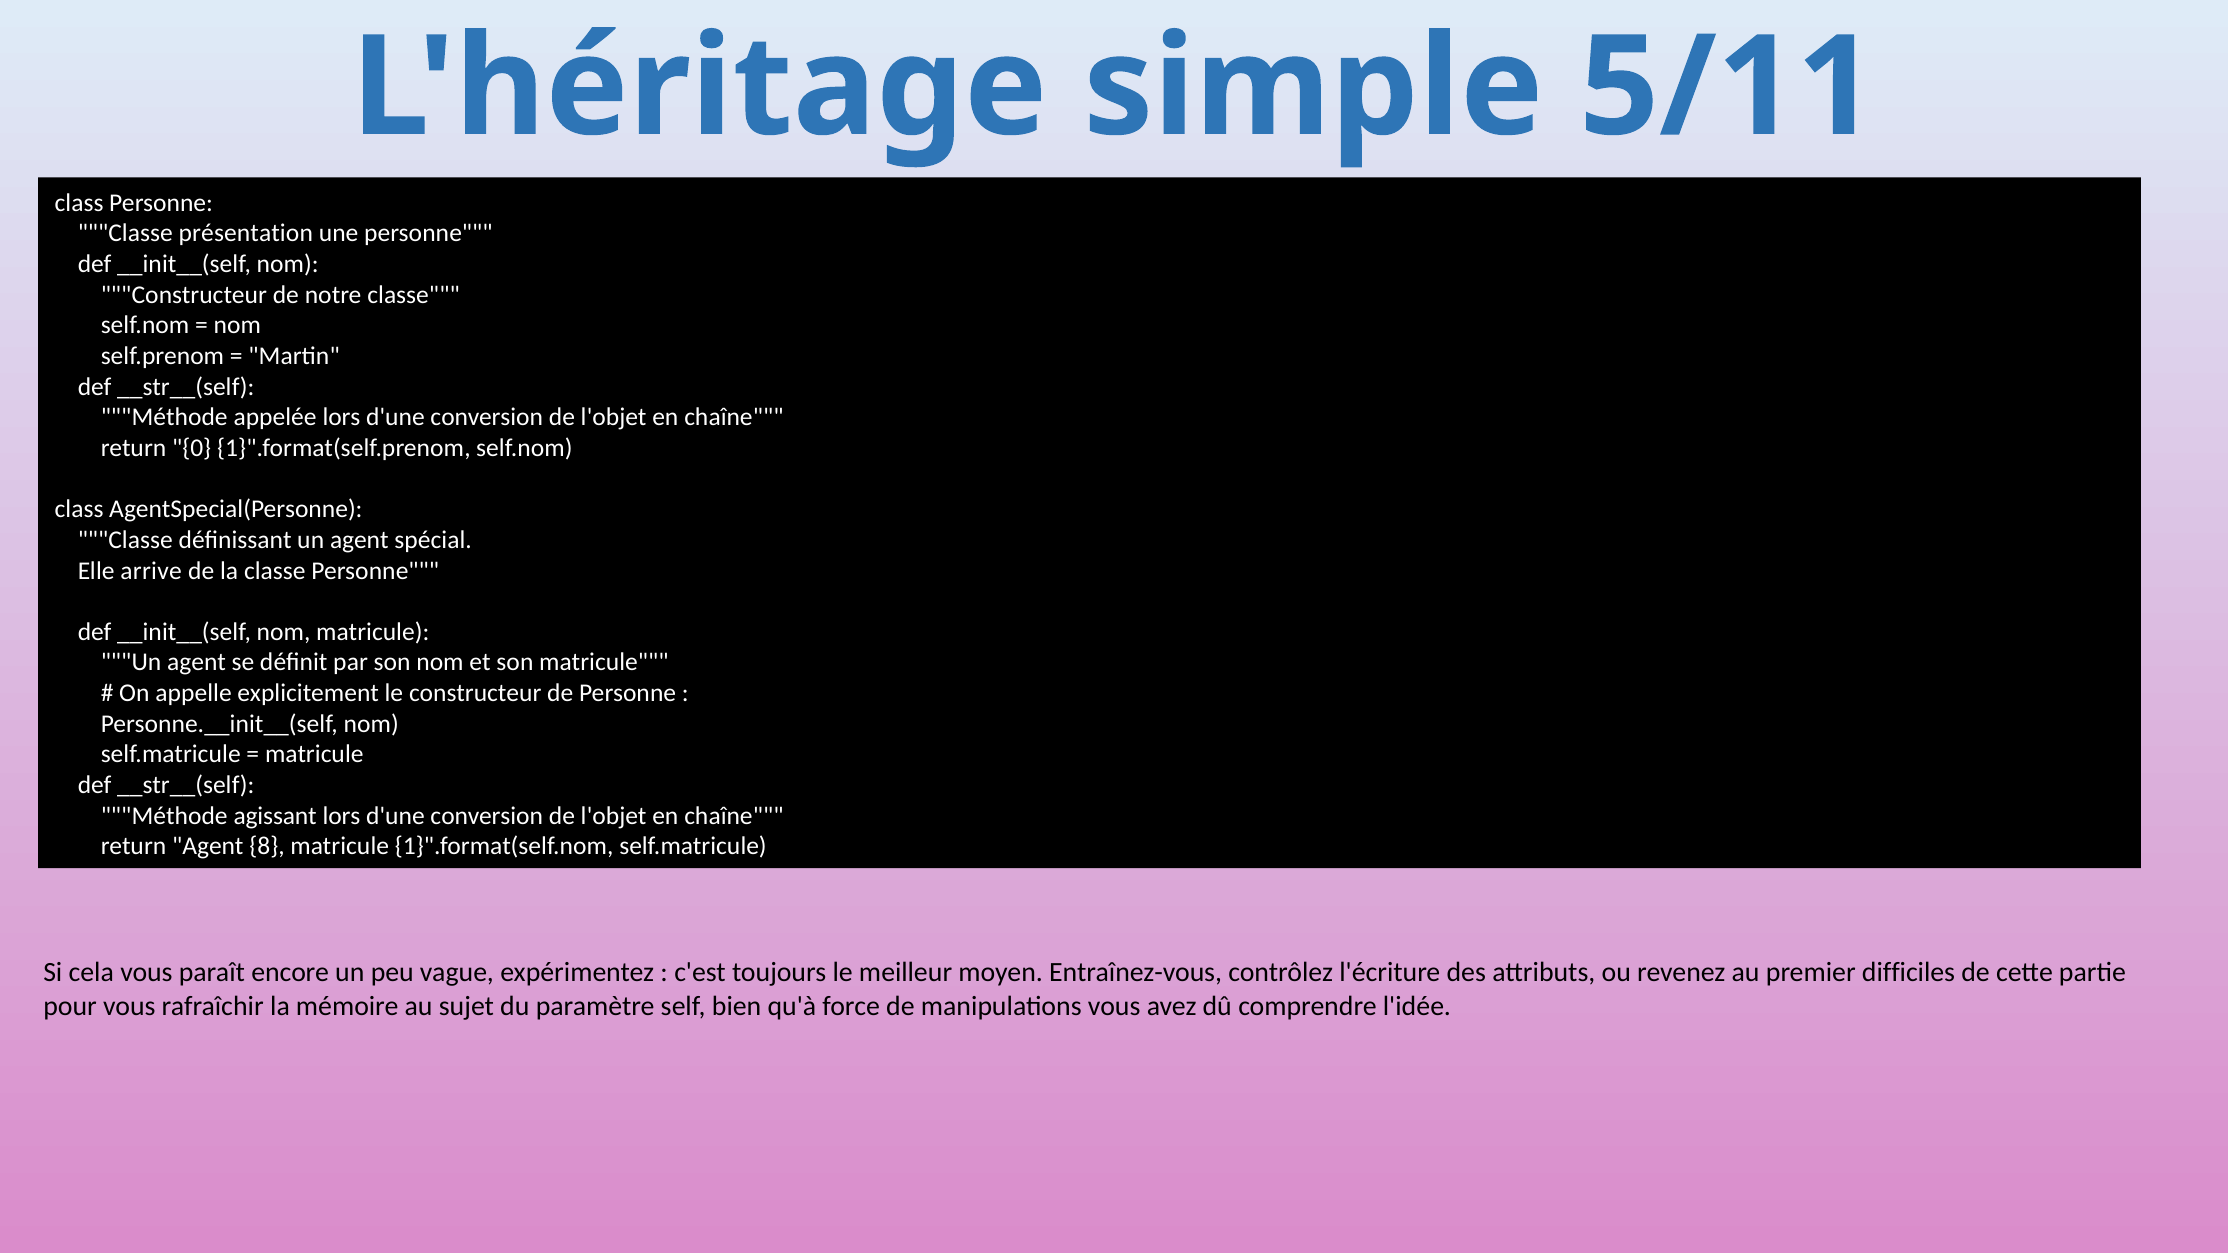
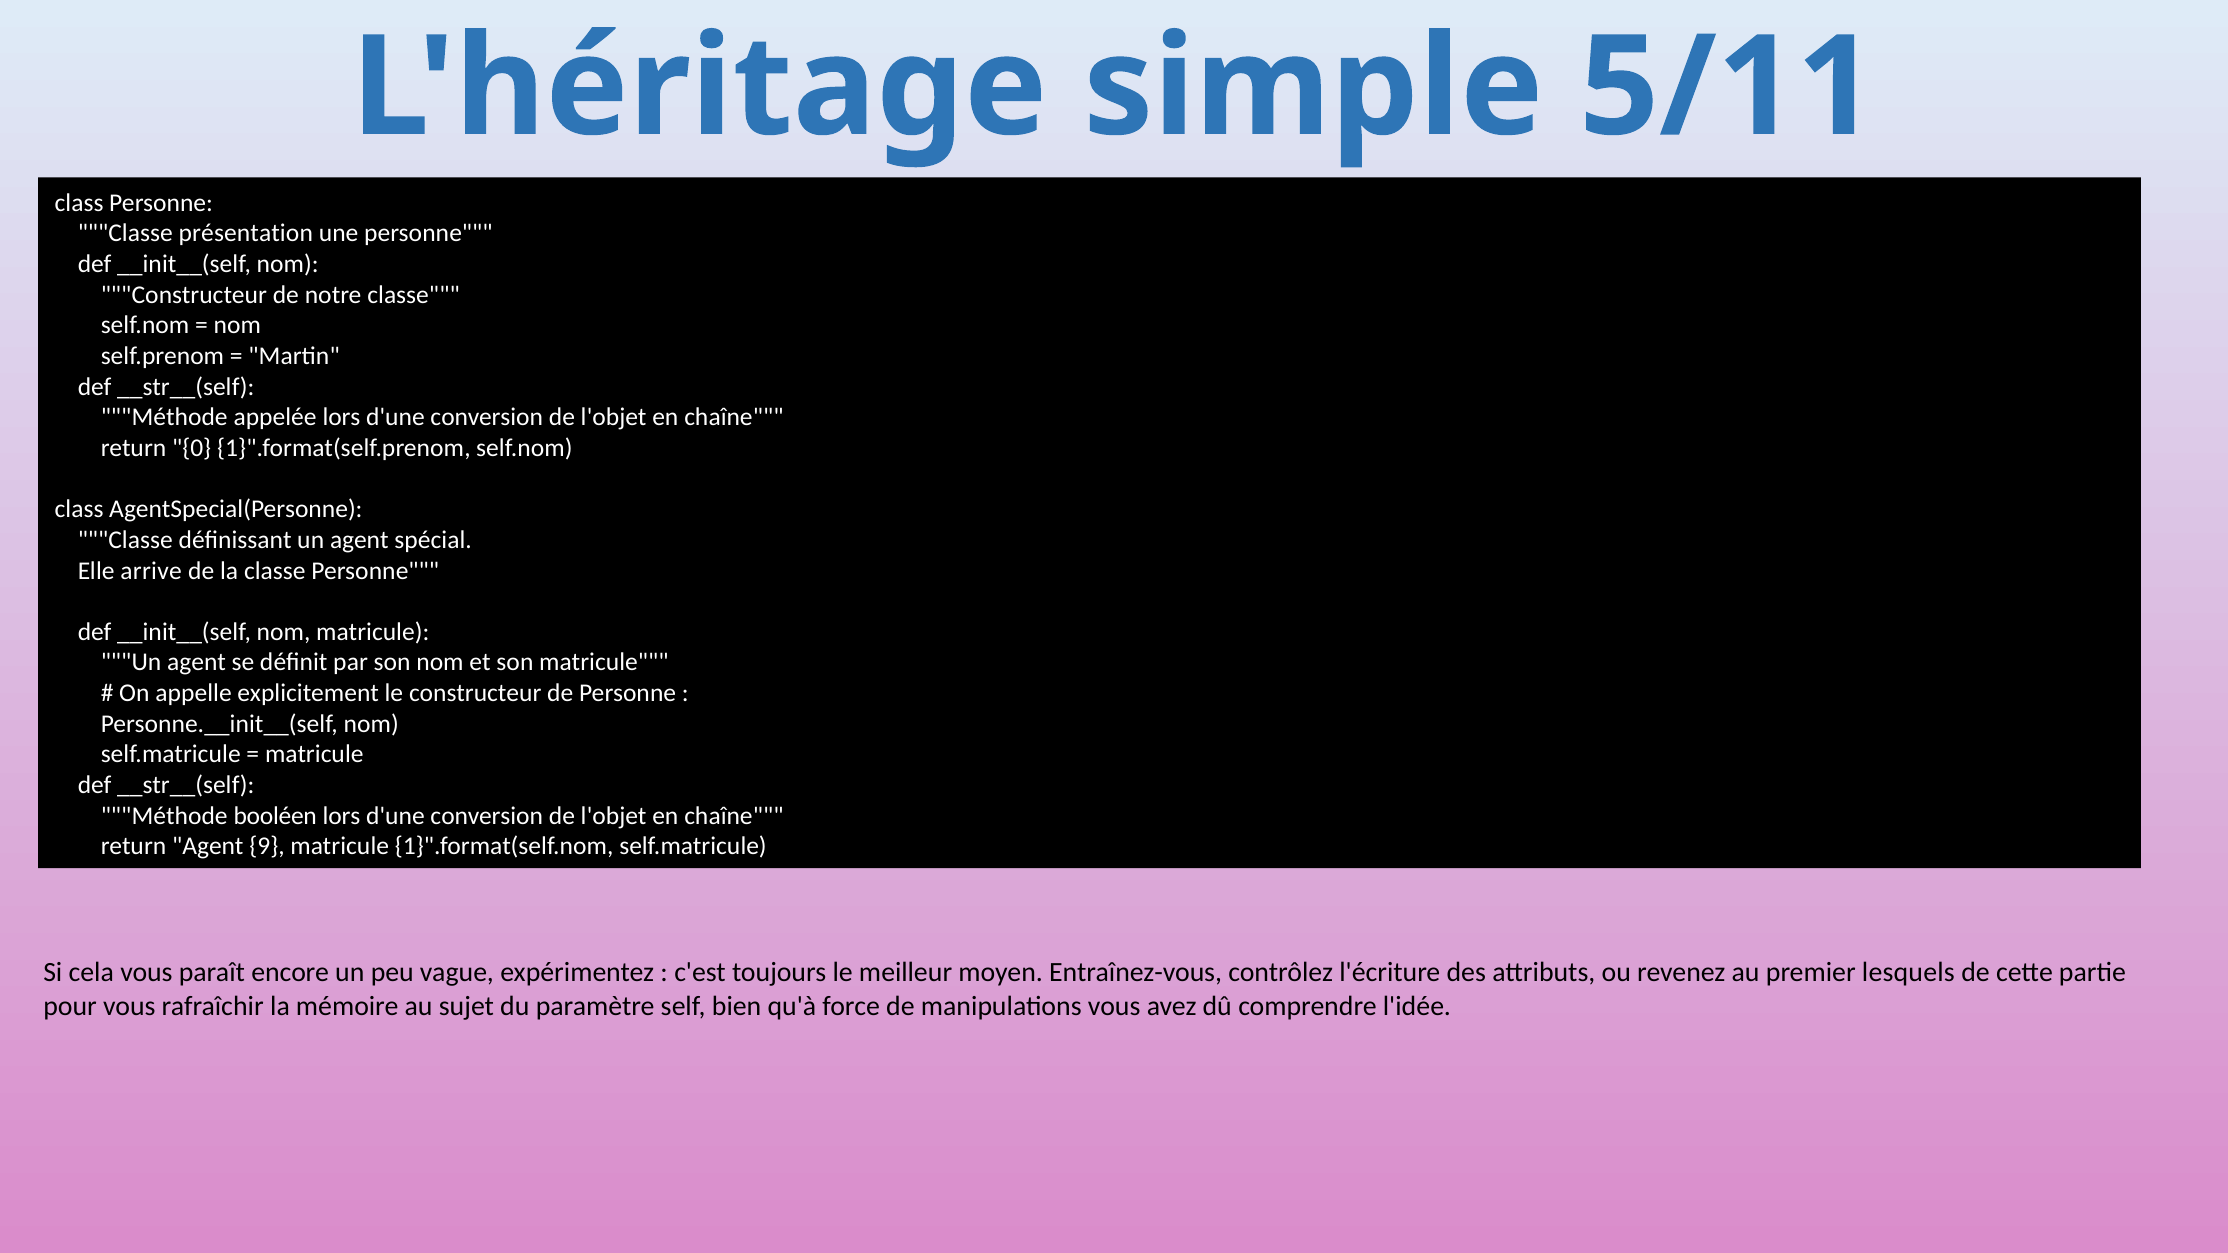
agissant: agissant -> booléen (275, 816)
8: 8 -> 9 (267, 847)
difficiles: difficiles -> lesquels (1908, 973)
